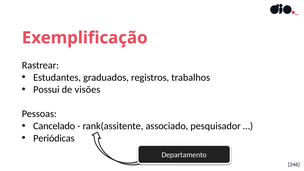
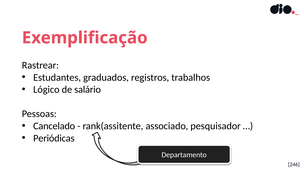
Possui: Possui -> Lógico (46, 90)
visões: visões -> salário (88, 90)
